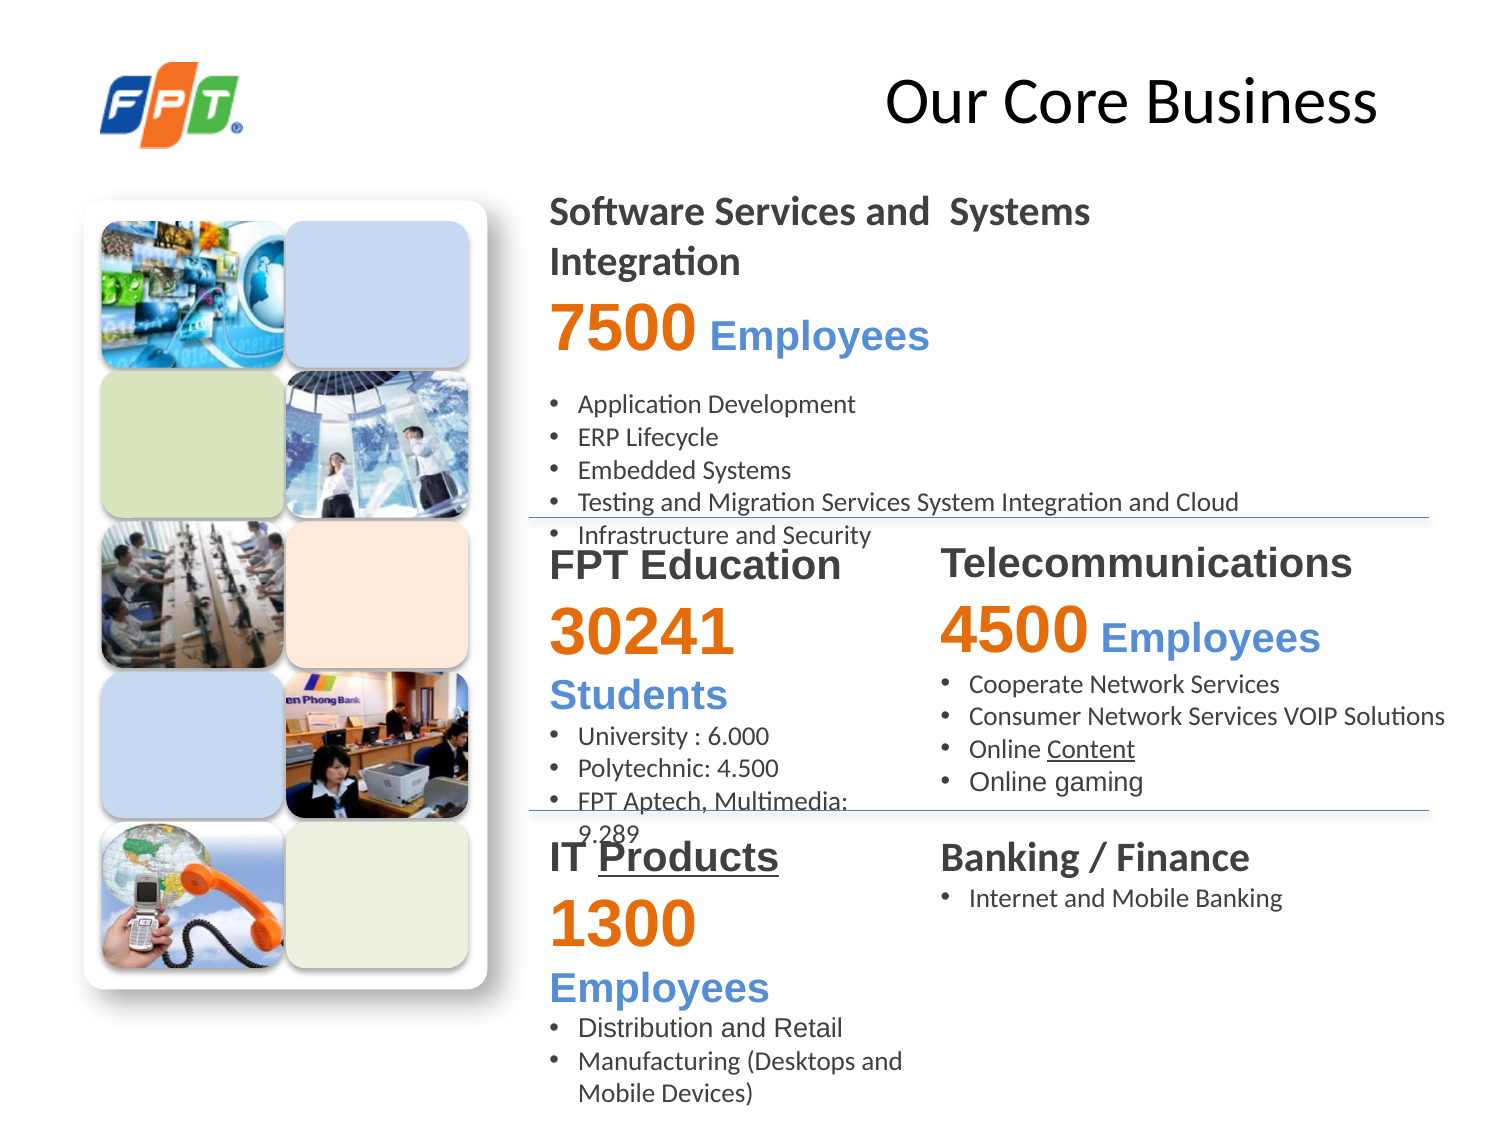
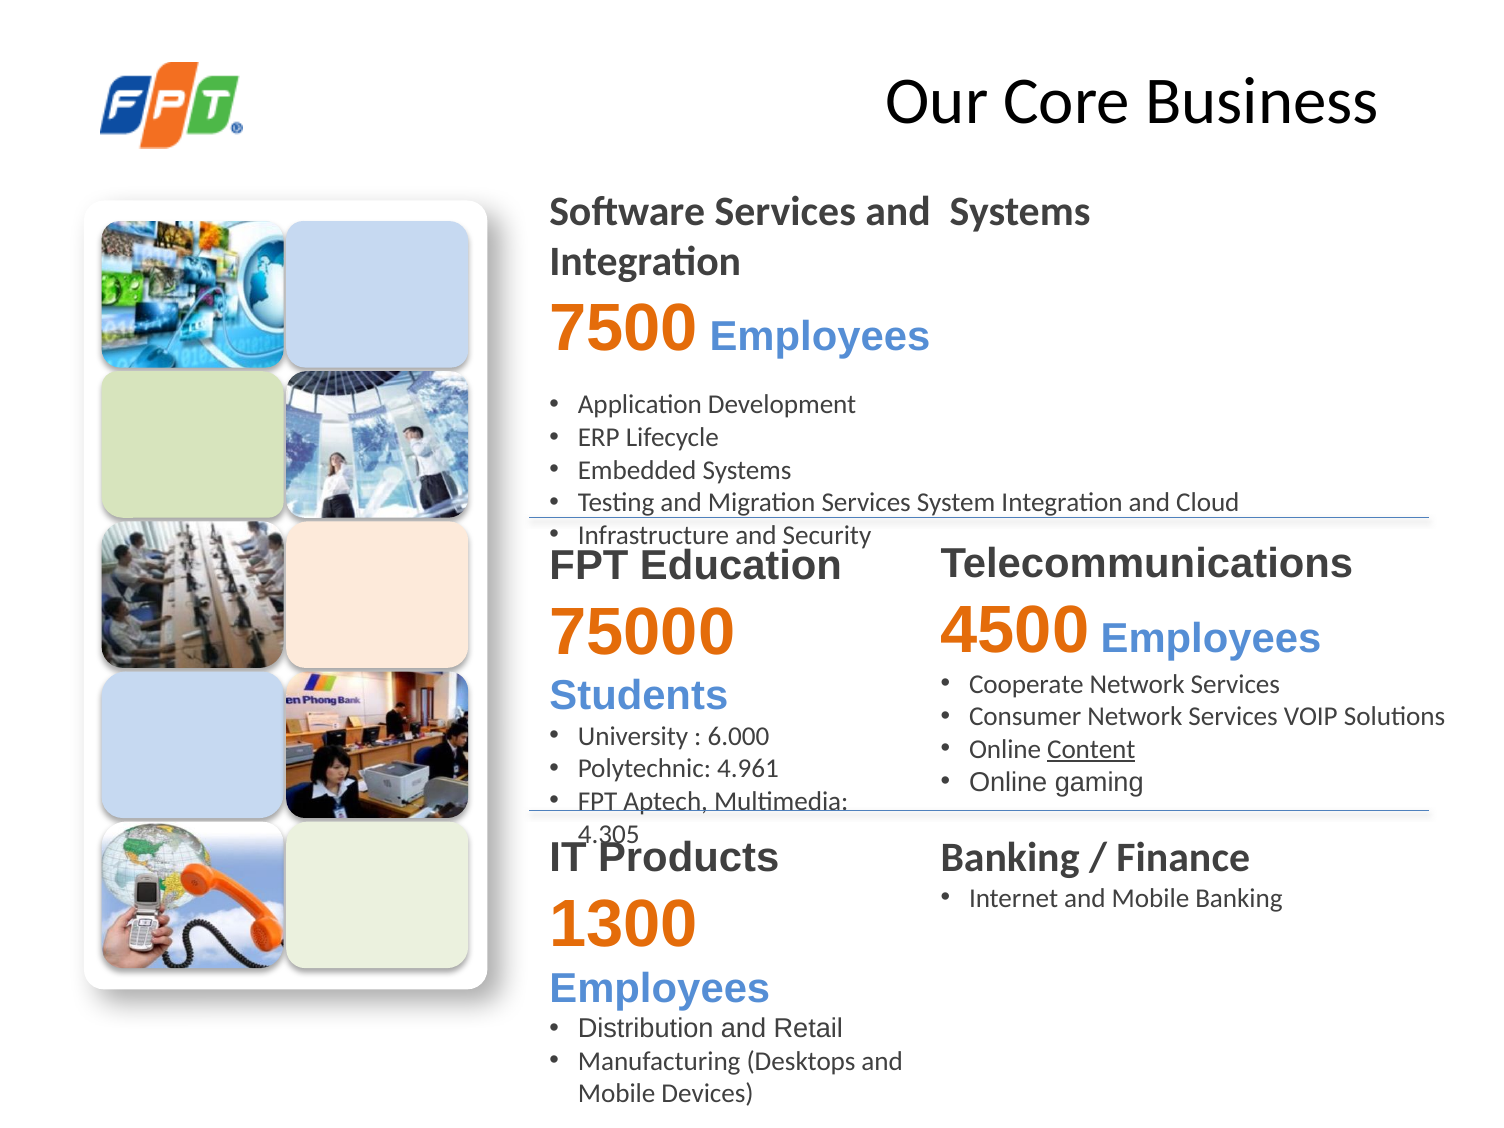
30241: 30241 -> 75000 (642, 632)
4.500: 4.500 -> 4.961 (748, 769)
9.289: 9.289 -> 4.305 (609, 834)
Products underline: present -> none (689, 858)
